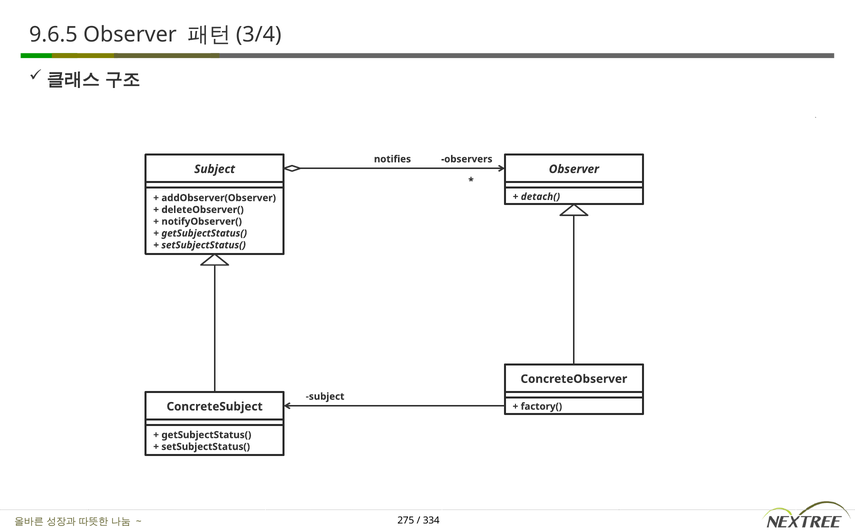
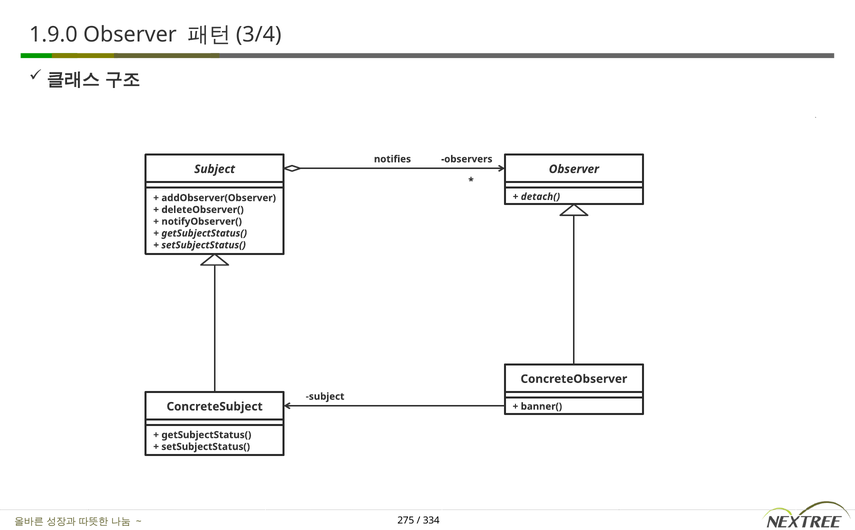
9.6.5: 9.6.5 -> 1.9.0 (53, 34)
factory(: factory( -> banner( (541, 407)
